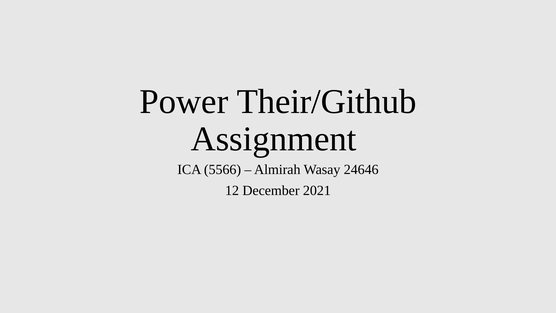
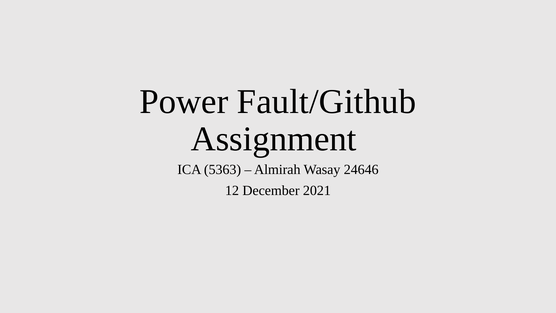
Their/Github: Their/Github -> Fault/Github (327, 101)
5566: 5566 -> 5363 (223, 170)
